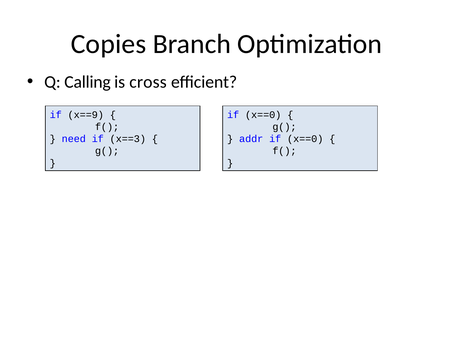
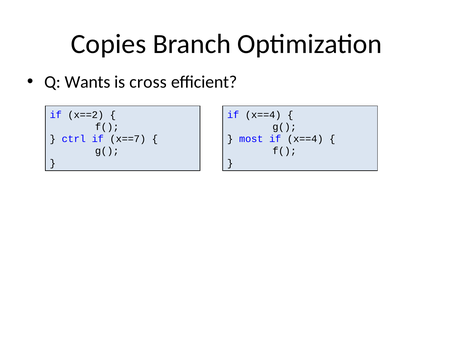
Calling: Calling -> Wants (87, 82)
x==9: x==9 -> x==2 (86, 115)
x==0: x==0 -> x==4 (263, 115)
need: need -> ctrl (74, 139)
x==3: x==3 -> x==7 (128, 139)
addr: addr -> most (251, 139)
x==0: x==0 -> x==4 (305, 139)
